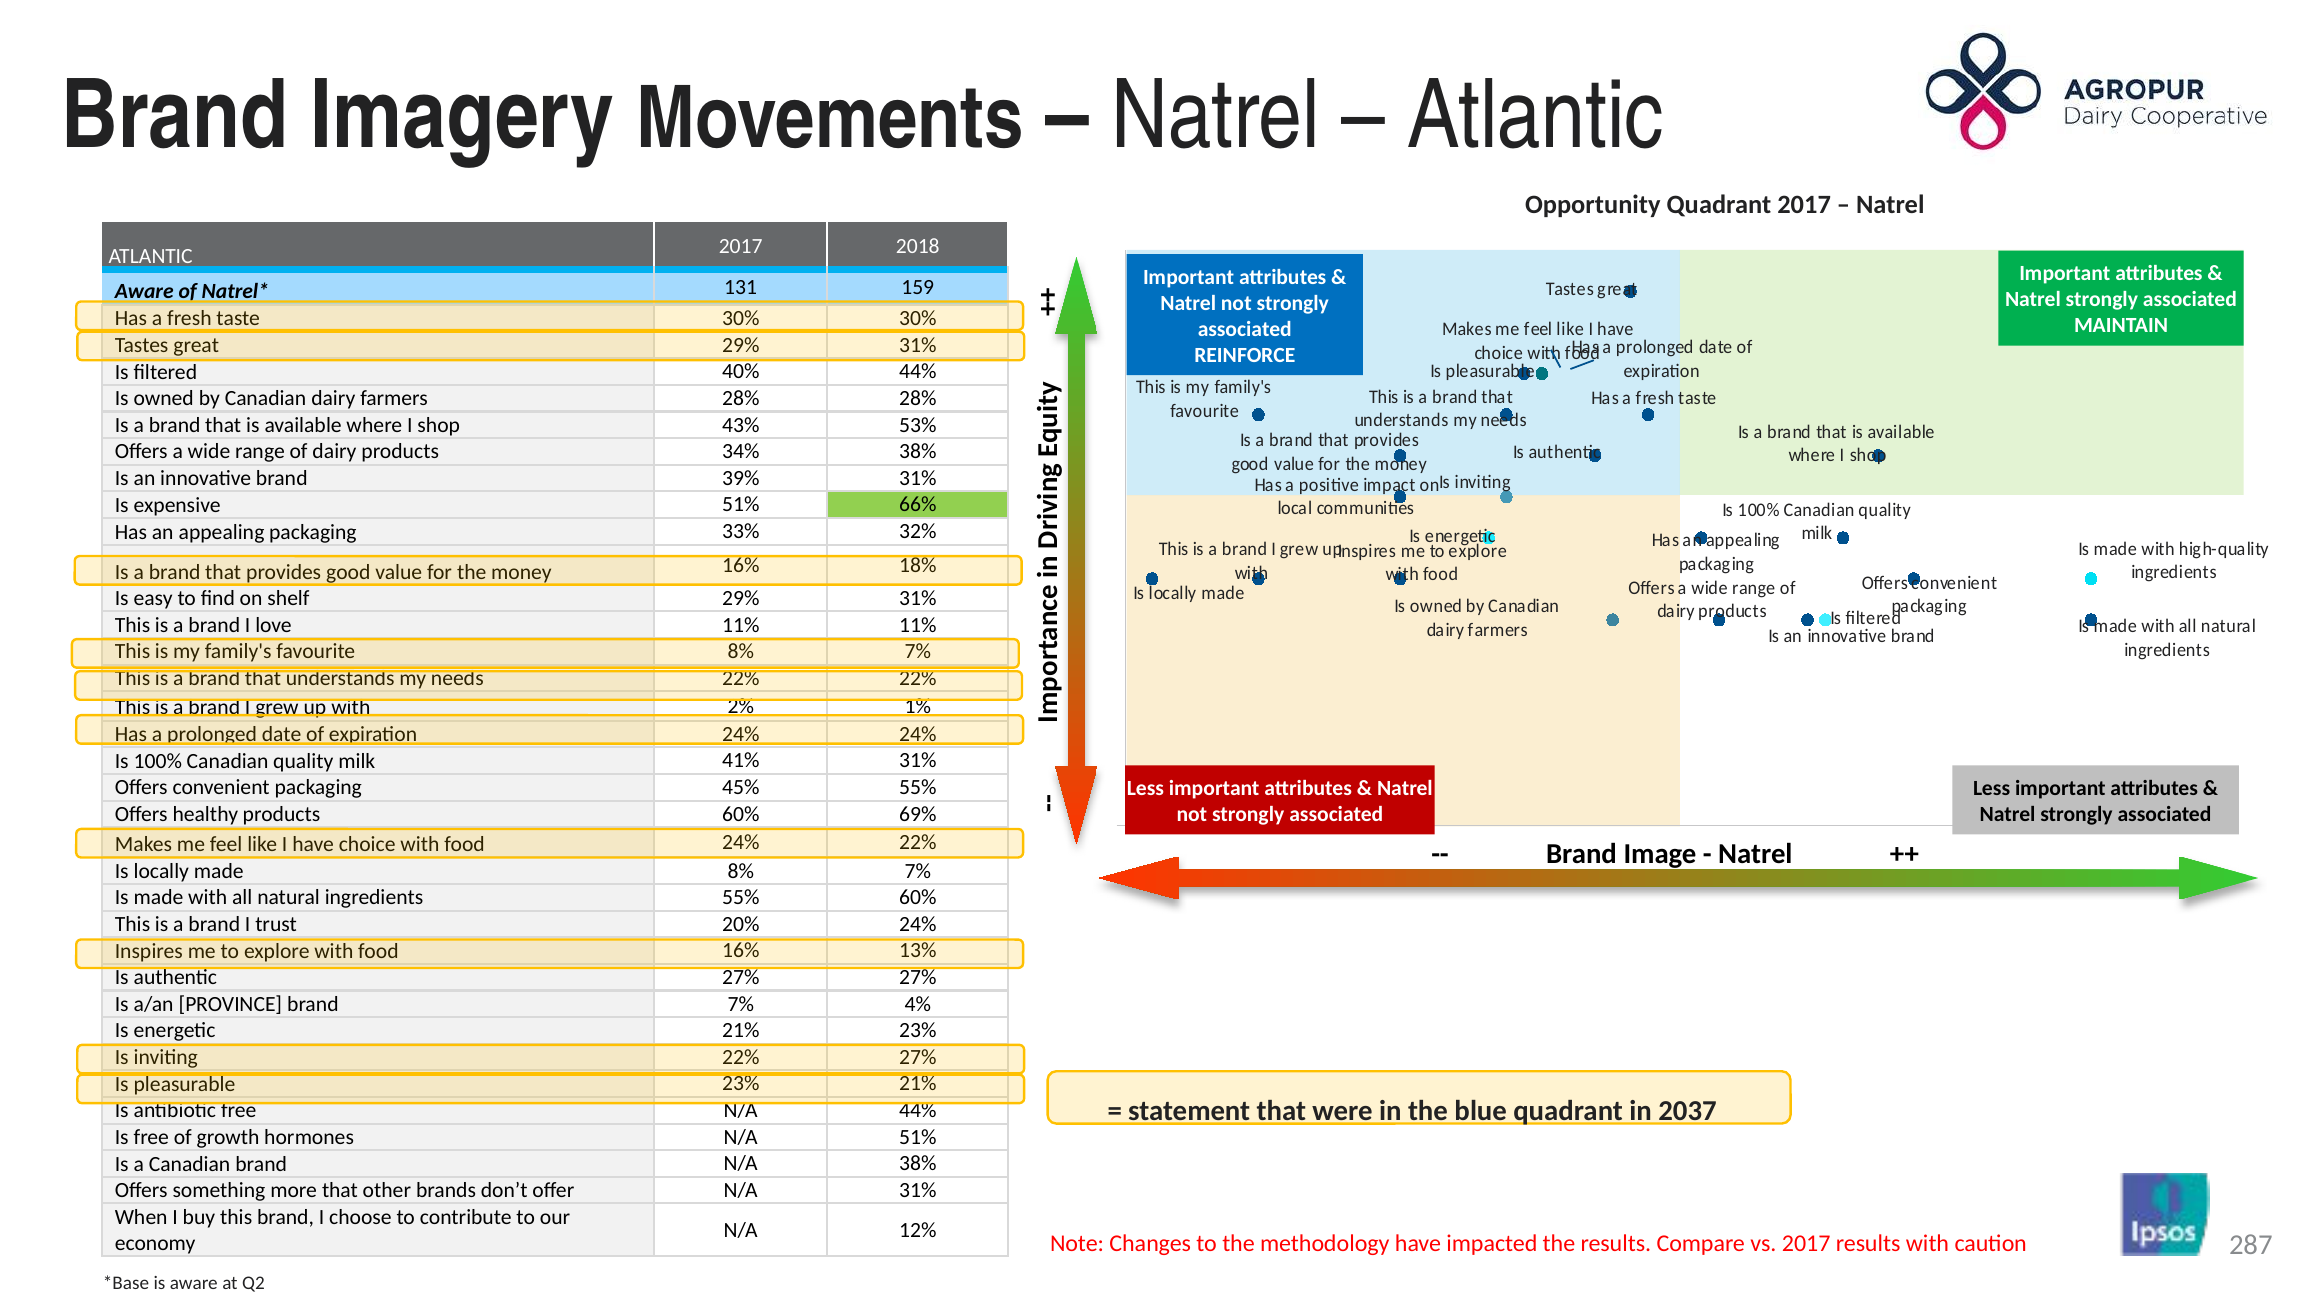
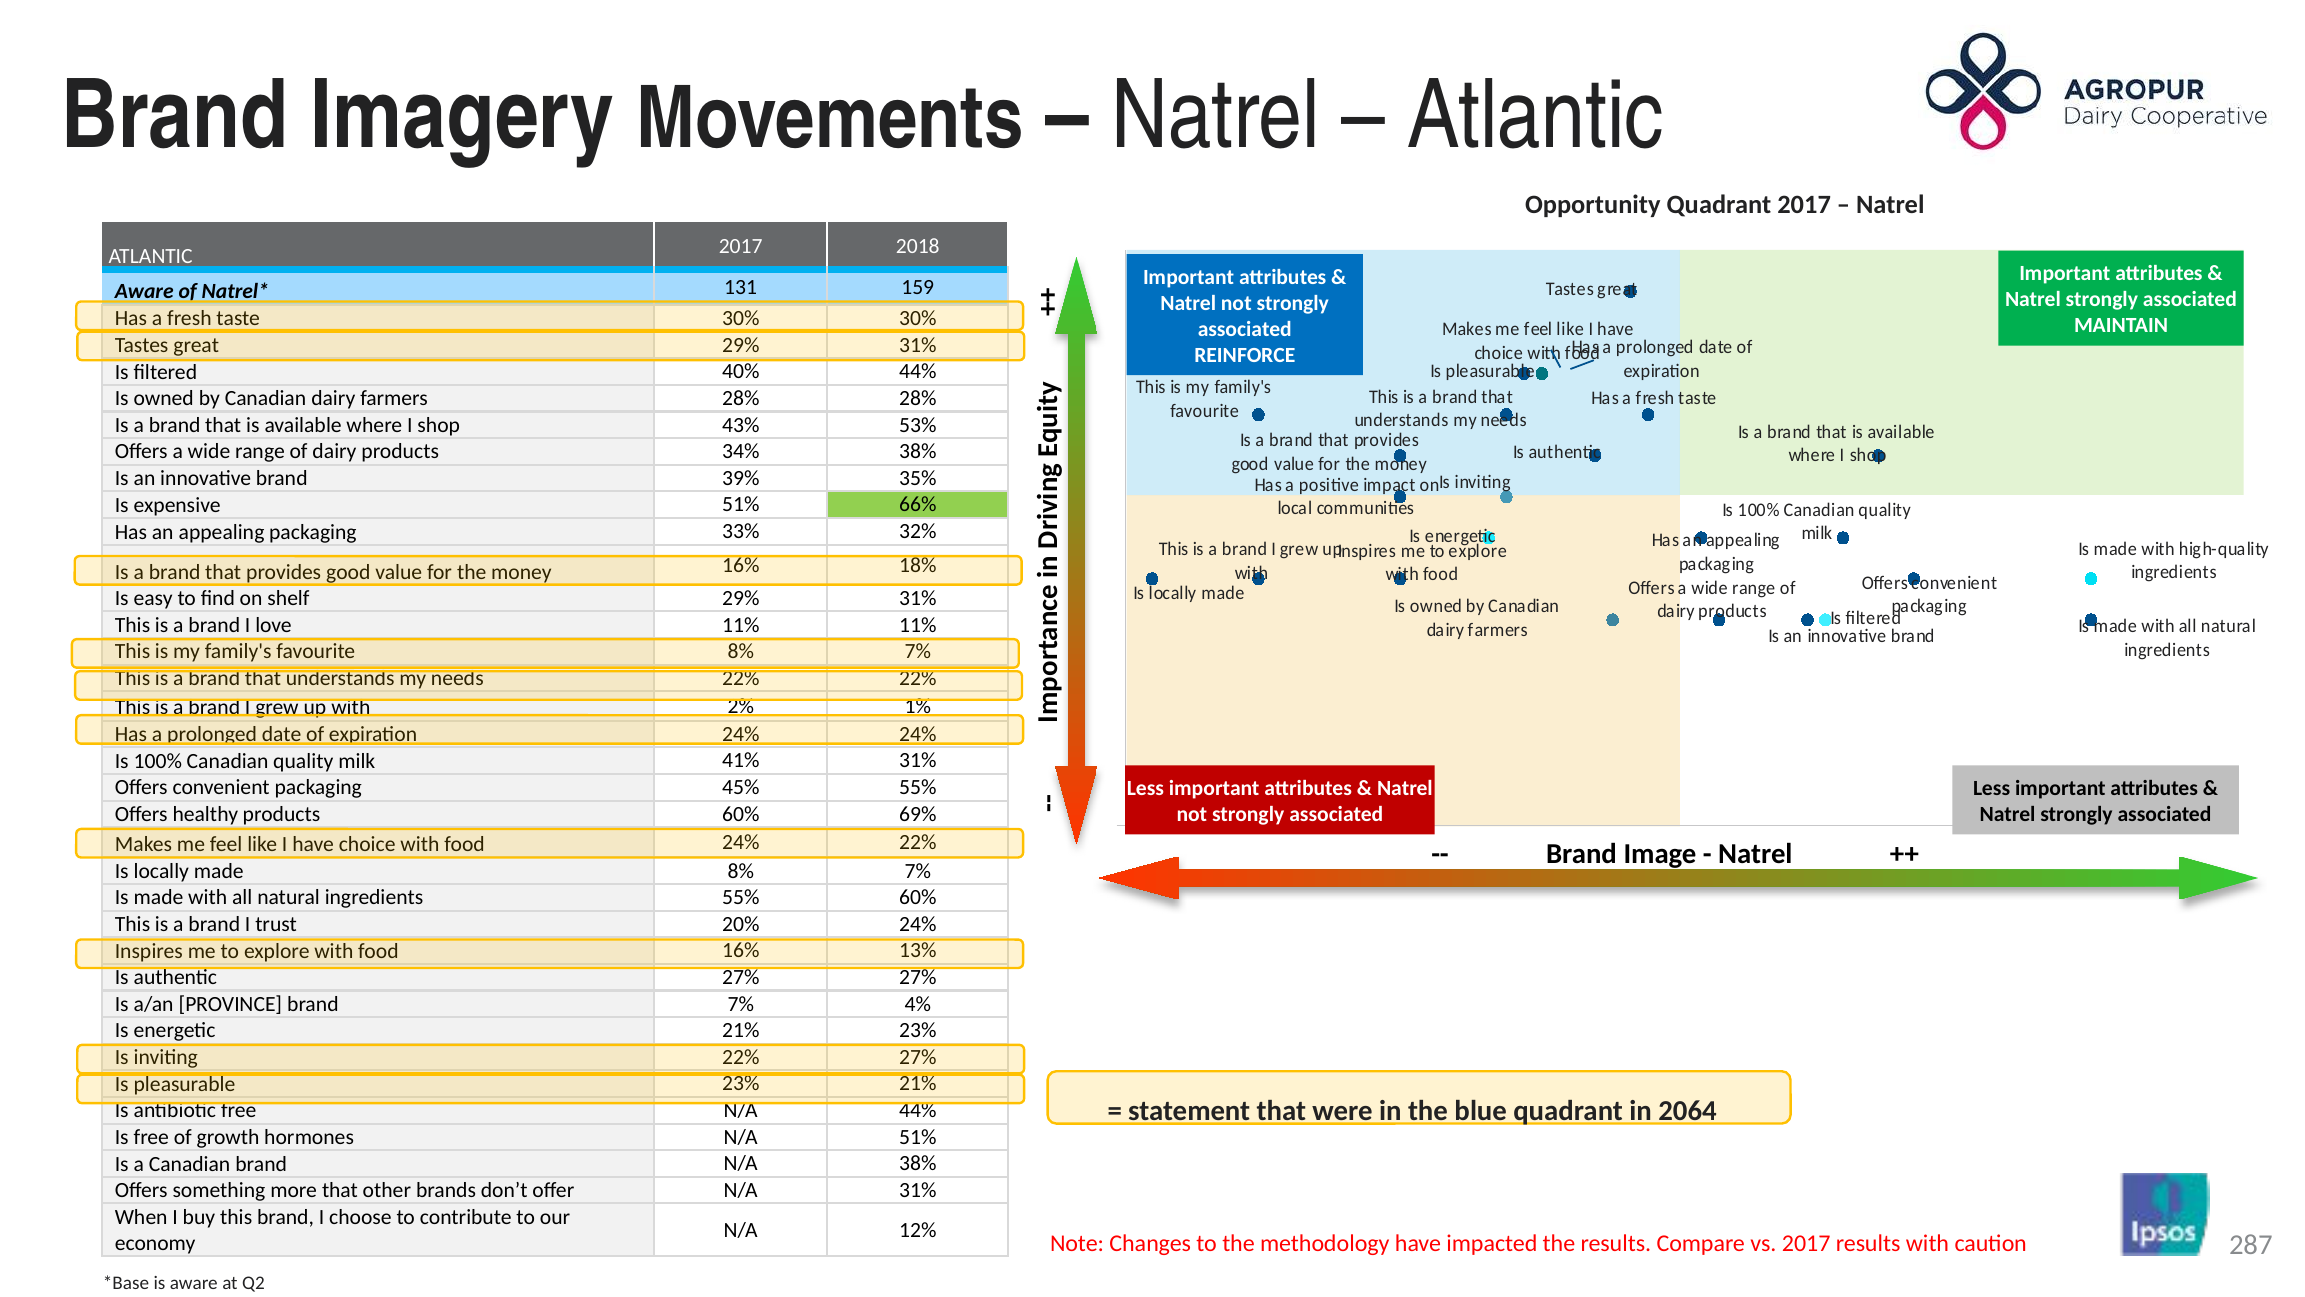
39% 31%: 31% -> 35% (918, 478)
2037: 2037 -> 2064 (1688, 1111)
